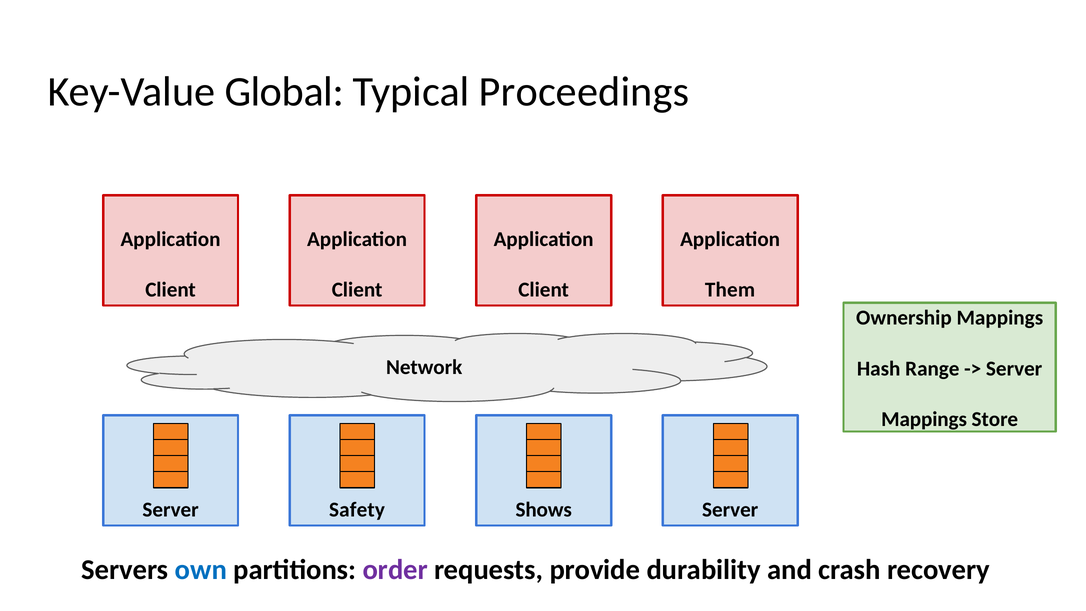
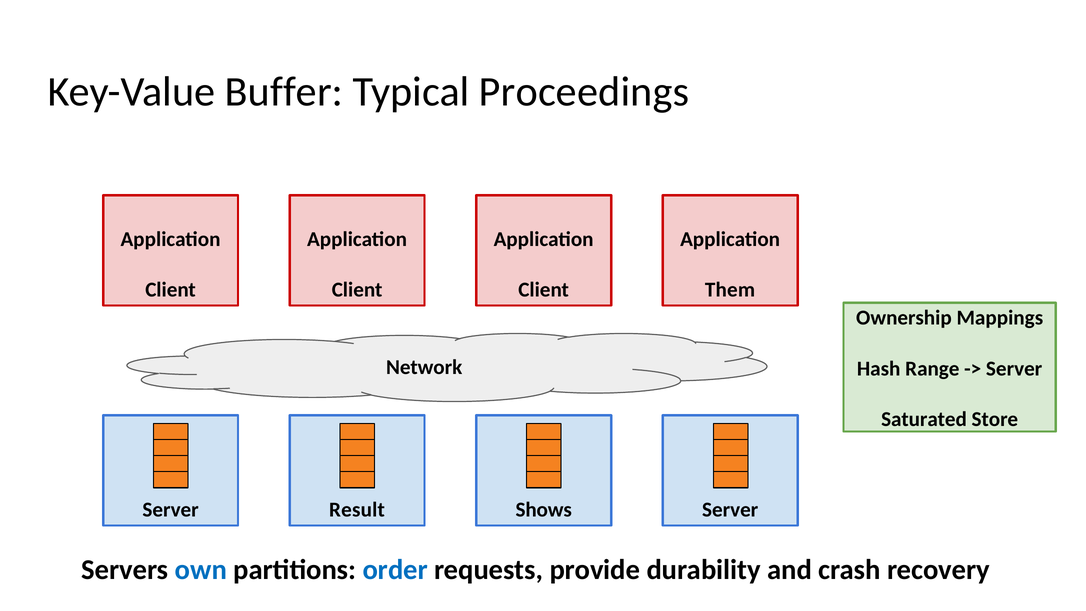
Global: Global -> Buffer (284, 92)
Mappings: Mappings -> Saturated (924, 419)
Safety: Safety -> Result (357, 510)
order colour: purple -> blue (395, 570)
